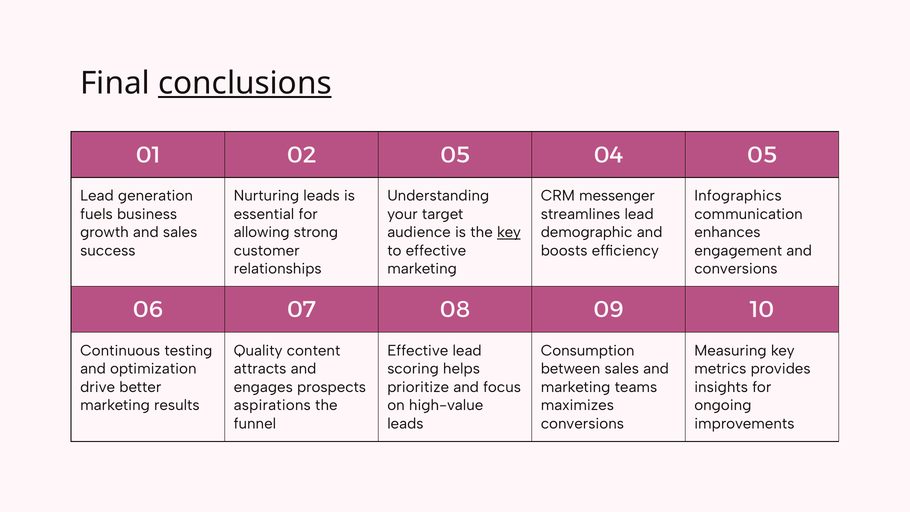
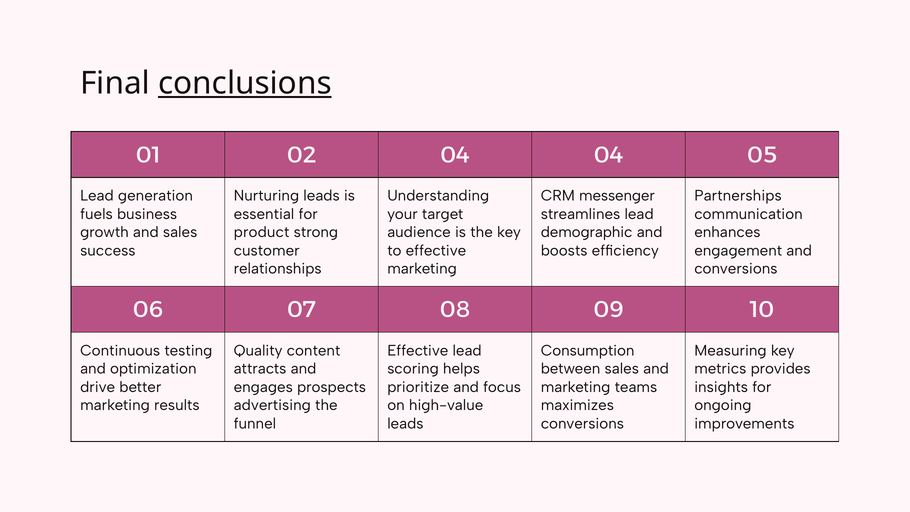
02 05: 05 -> 04 (455, 155)
Infographics: Infographics -> Partnerships (738, 196)
allowing: allowing -> product (262, 232)
key underline: present -> none (509, 232)
aspirations: aspirations -> advertising (272, 405)
